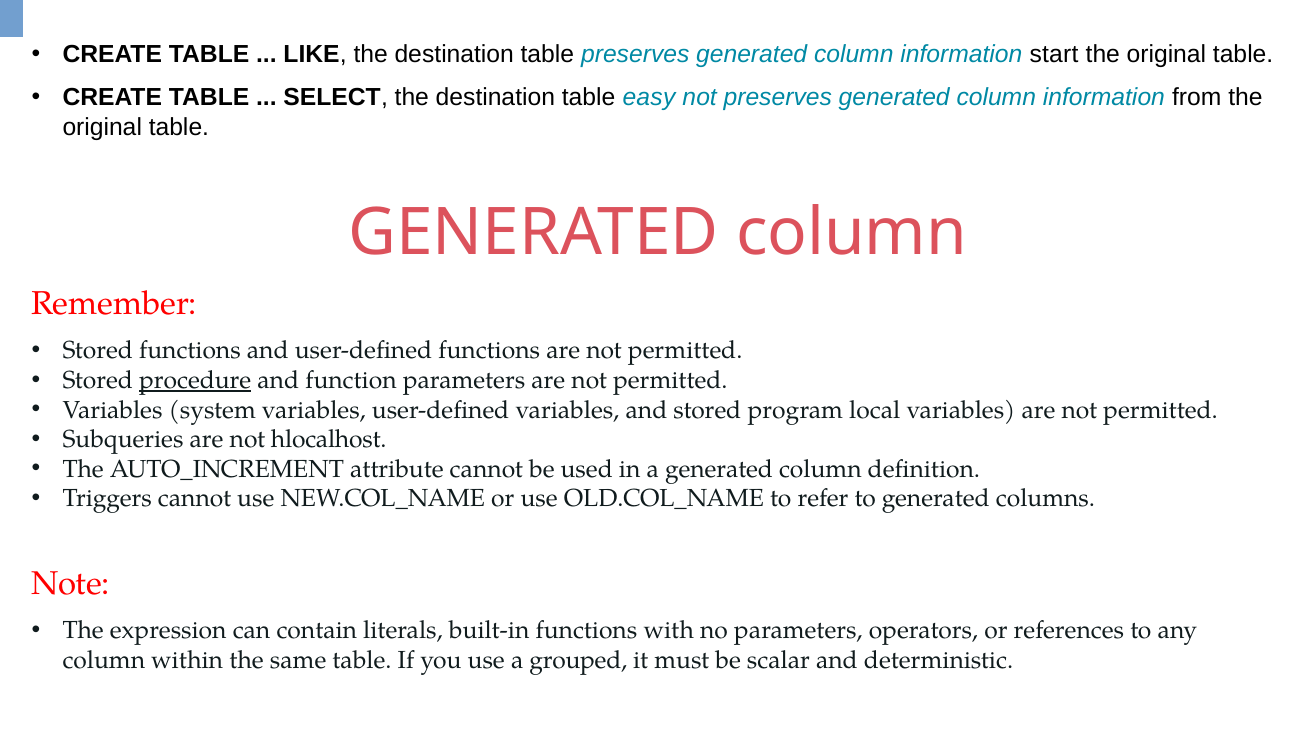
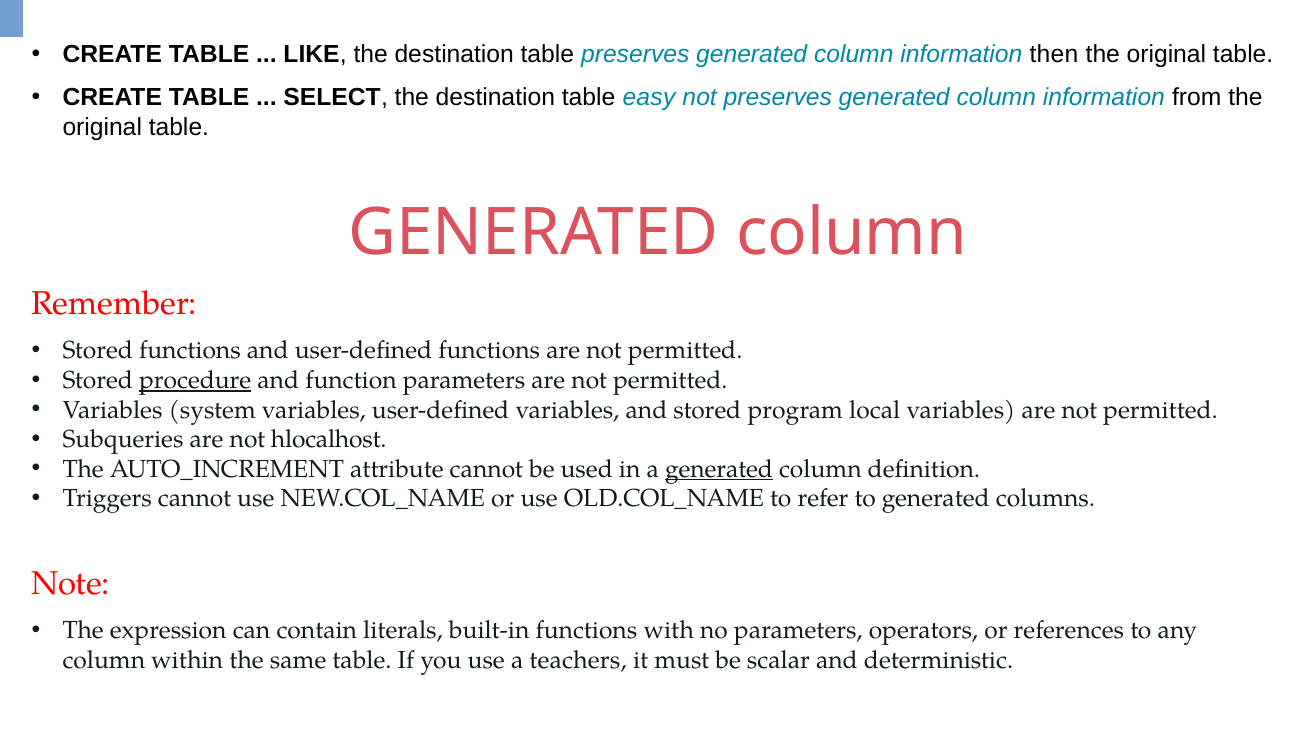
start: start -> then (1054, 55)
generated underline: none -> present (719, 469)
grouped: grouped -> teachers (578, 660)
